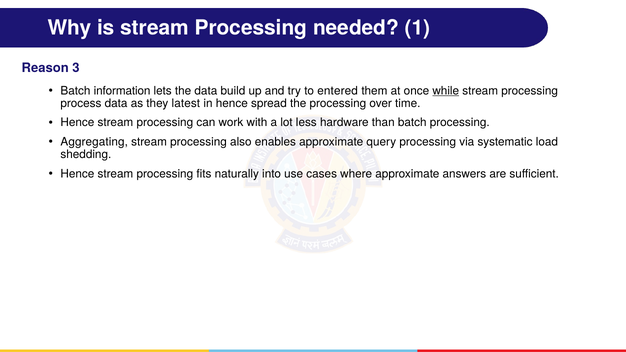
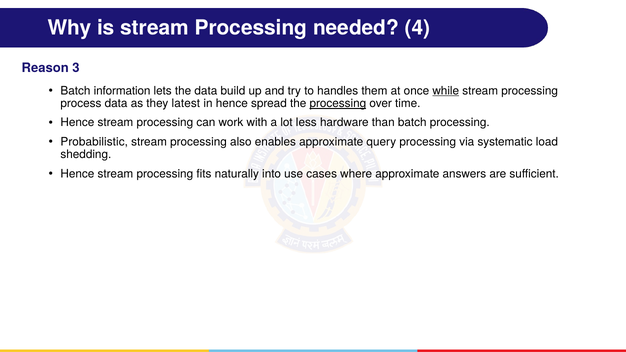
1: 1 -> 4 (417, 28)
entered: entered -> handles (338, 91)
processing underline: none -> present (338, 103)
Aggregating: Aggregating -> Probabilistic (94, 142)
